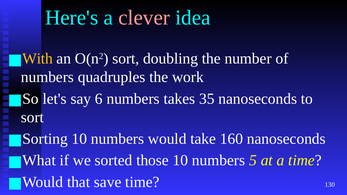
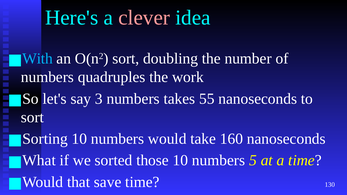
With colour: yellow -> light blue (38, 59)
6: 6 -> 3 (99, 99)
35: 35 -> 55 (207, 99)
